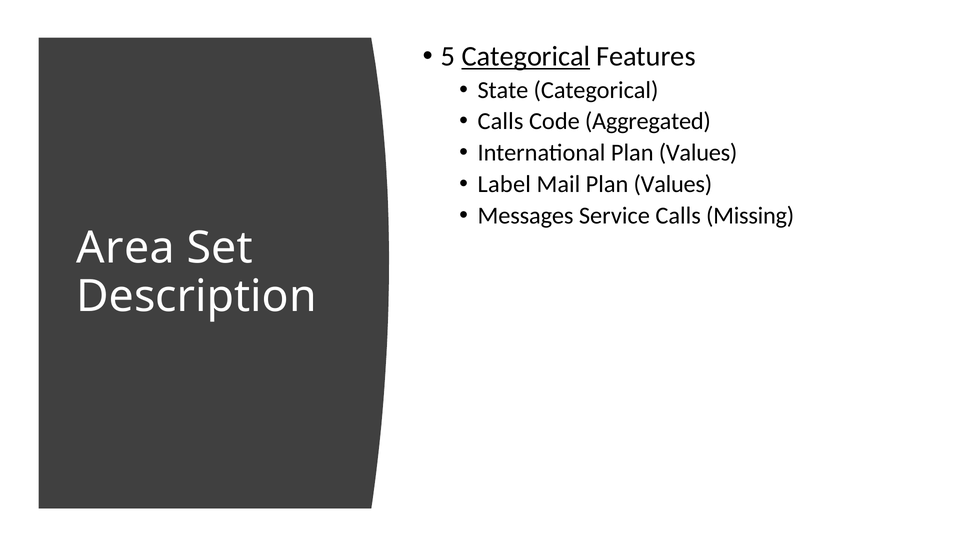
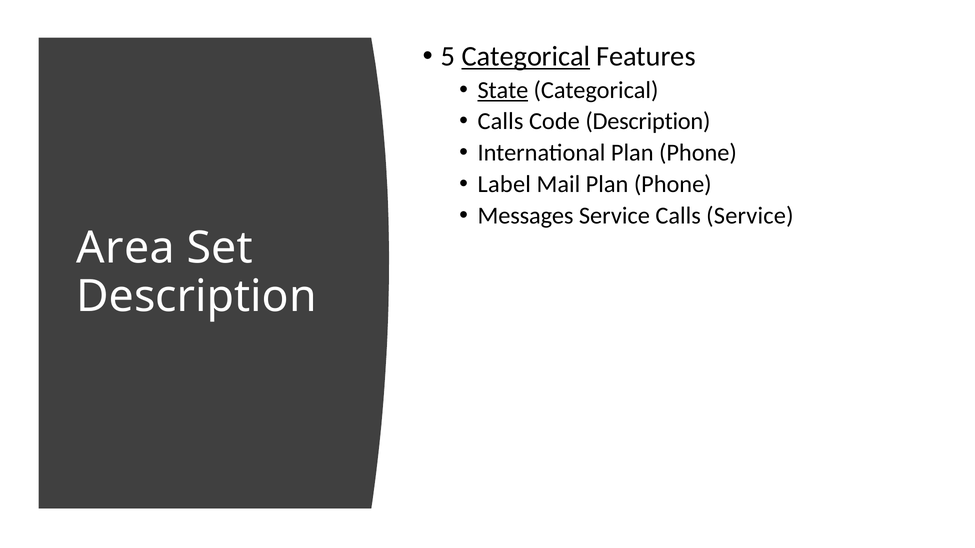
State underline: none -> present (503, 90)
Code Aggregated: Aggregated -> Description (648, 122)
International Plan Values: Values -> Phone (698, 153)
Mail Plan Values: Values -> Phone (673, 184)
Calls Missing: Missing -> Service (750, 216)
